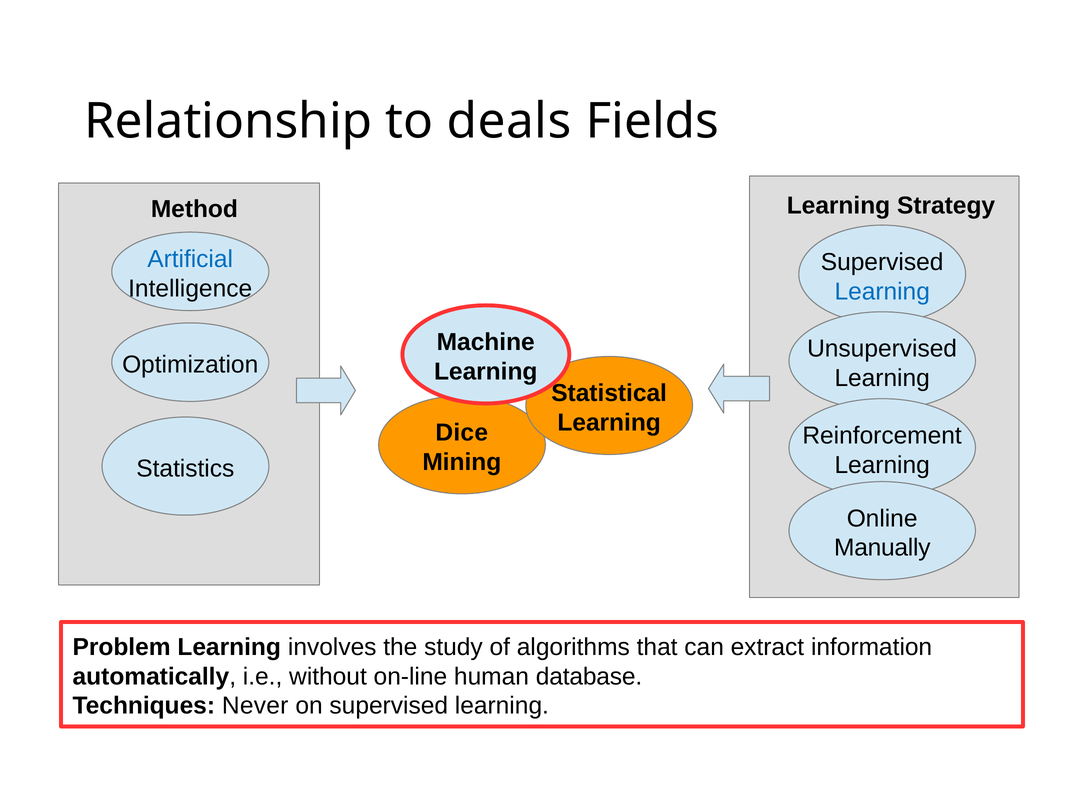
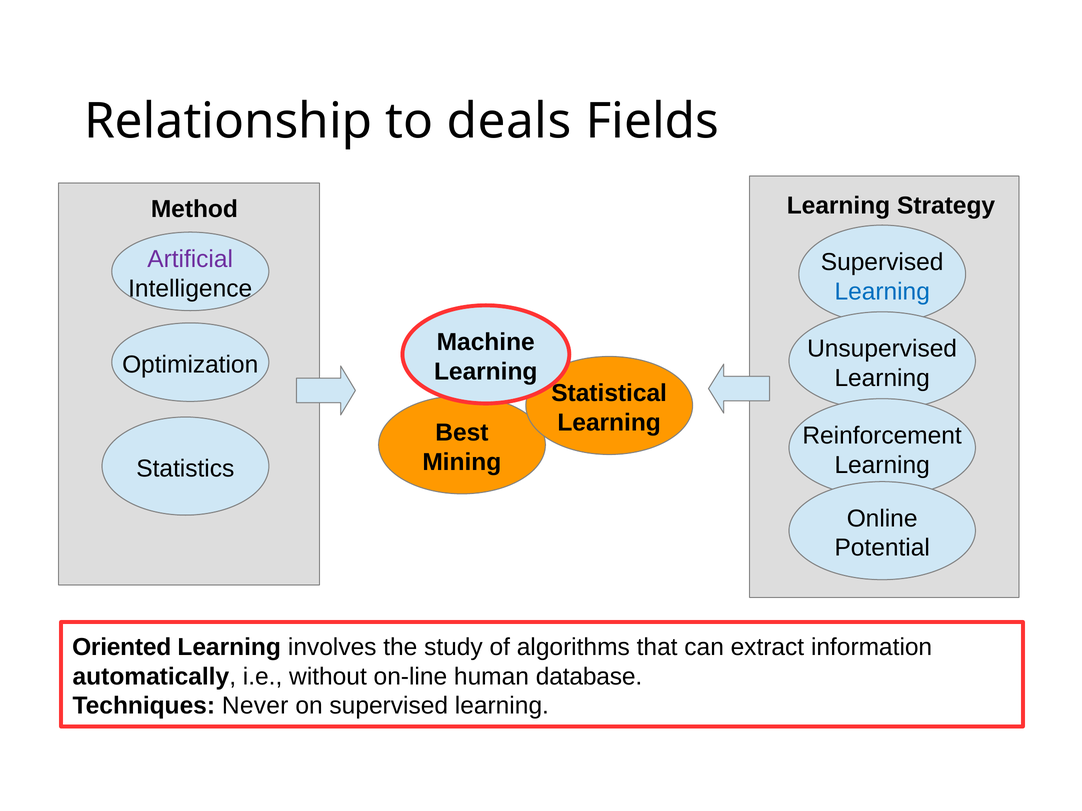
Artificial colour: blue -> purple (190, 259)
Dice: Dice -> Best (462, 433)
Manually: Manually -> Potential (882, 548)
Problem: Problem -> Oriented (122, 647)
